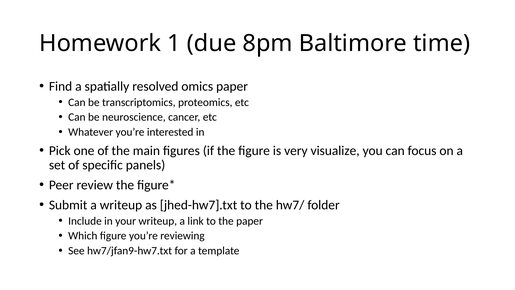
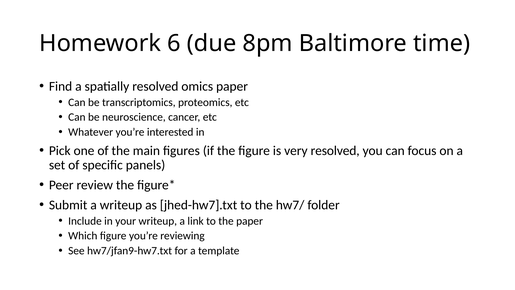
1: 1 -> 6 (174, 43)
very visualize: visualize -> resolved (335, 151)
